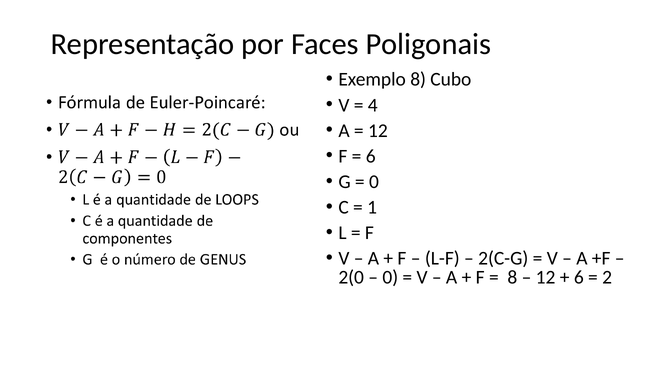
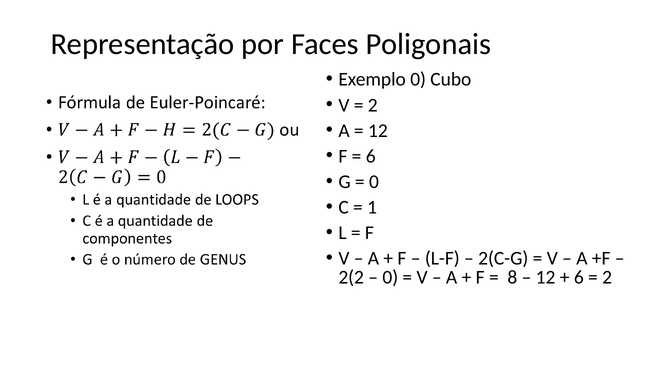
Exemplo 8: 8 -> 0 (418, 80)
4: 4 -> 2 (373, 105)
2(0: 2(0 -> 2(2 (351, 277)
